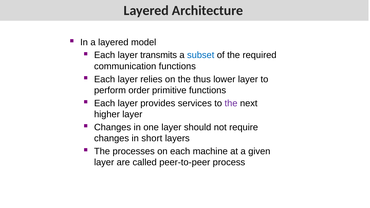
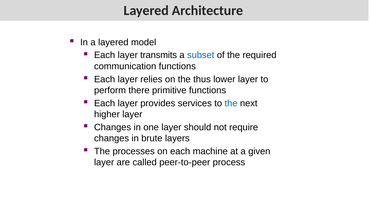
order: order -> there (139, 90)
the colour: purple -> blue (231, 103)
short: short -> brute (152, 138)
